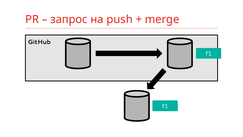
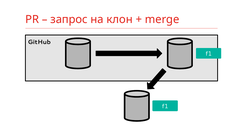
push: push -> клон (120, 19)
